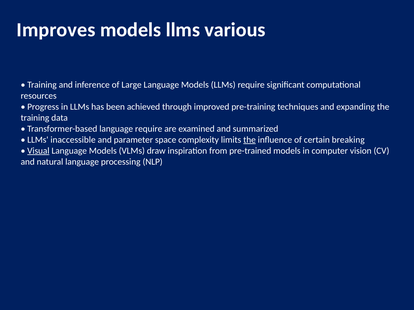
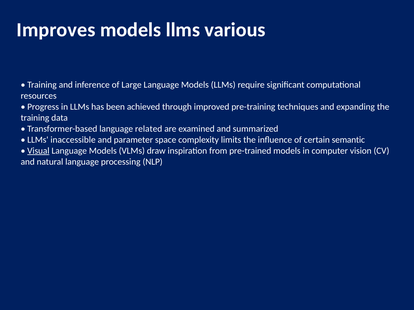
language require: require -> related (149, 129)
the underline: present -> none (250, 140)
breaking: breaking -> semantic (348, 140)
